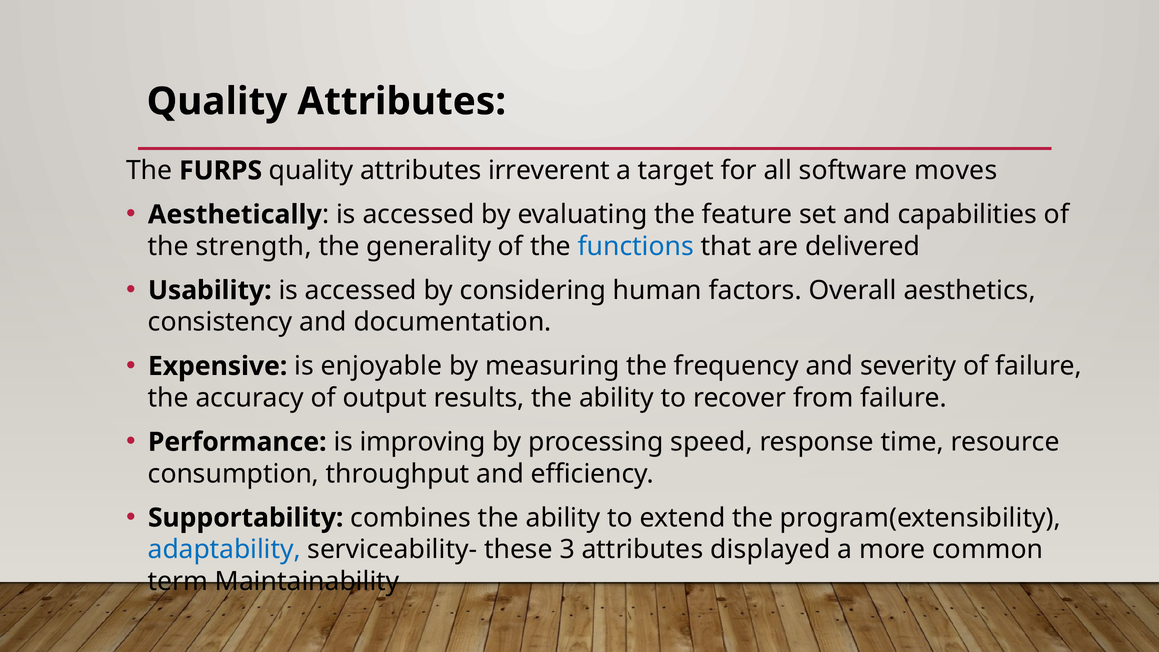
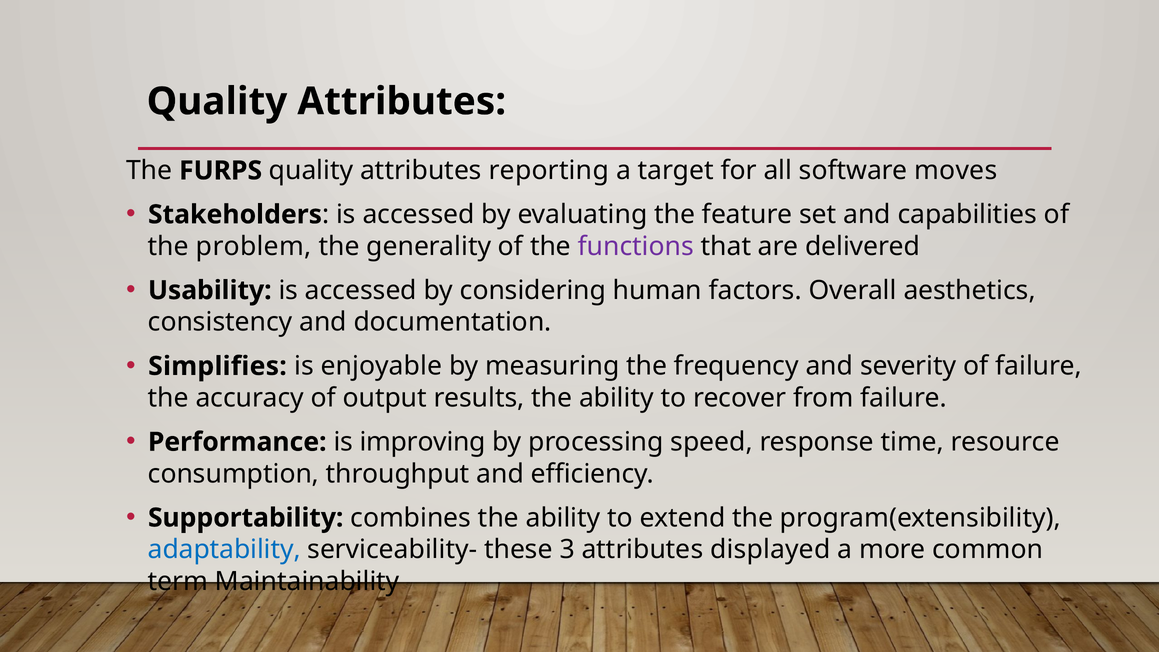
irreverent: irreverent -> reporting (549, 171)
Aesthetically: Aesthetically -> Stakeholders (235, 215)
strength: strength -> problem (254, 246)
functions colour: blue -> purple (636, 246)
Expensive: Expensive -> Simplifies (217, 366)
